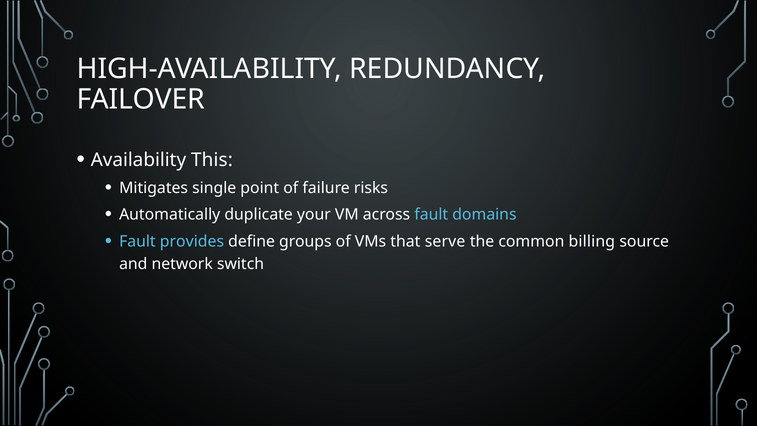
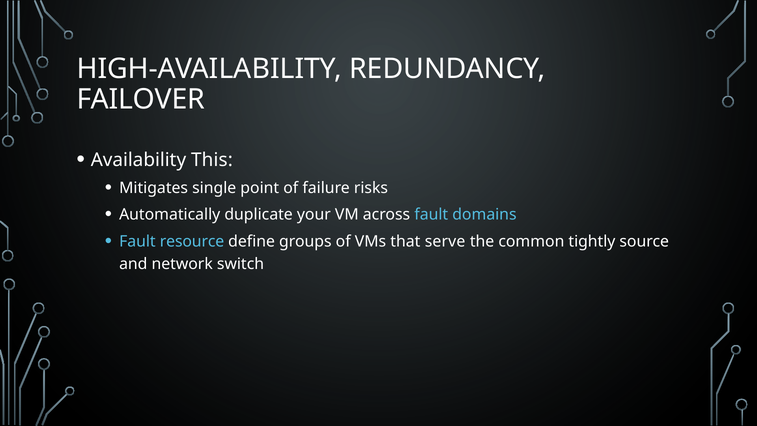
provides: provides -> resource (192, 241)
billing: billing -> tightly (592, 241)
